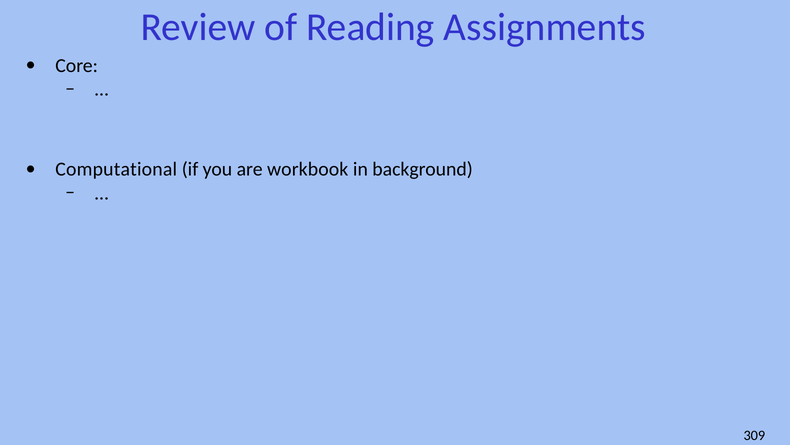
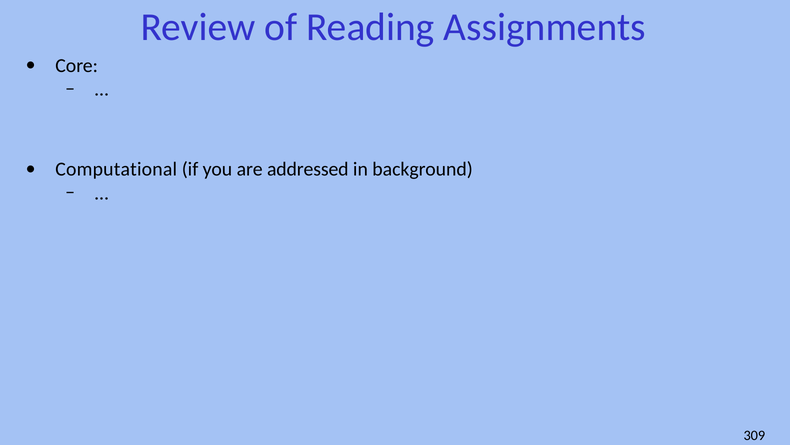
workbook: workbook -> addressed (308, 169)
